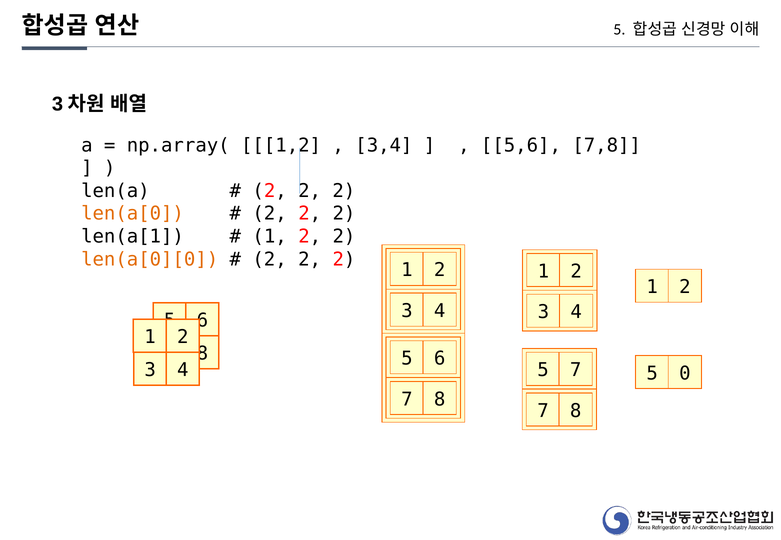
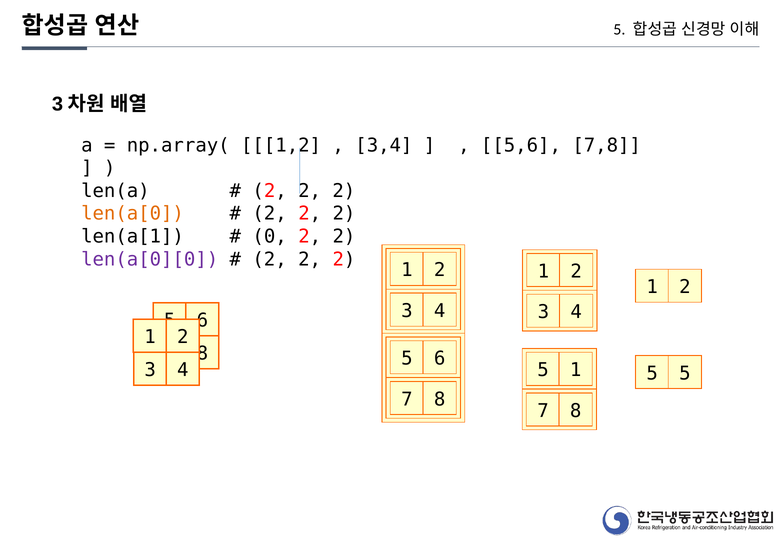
1: 1 -> 0 (270, 237)
len(a[0][0 colour: orange -> purple (150, 260)
5 7: 7 -> 1 (576, 371)
5 0: 0 -> 5 (685, 374)
